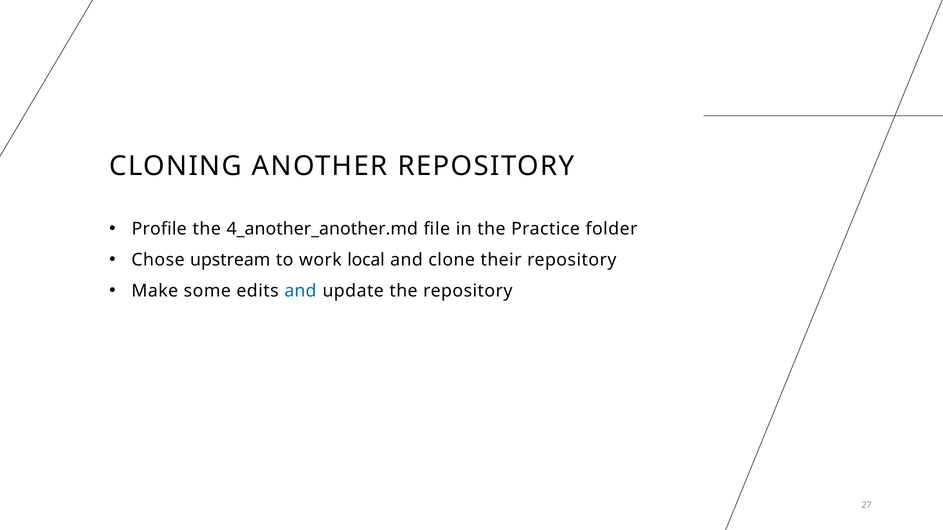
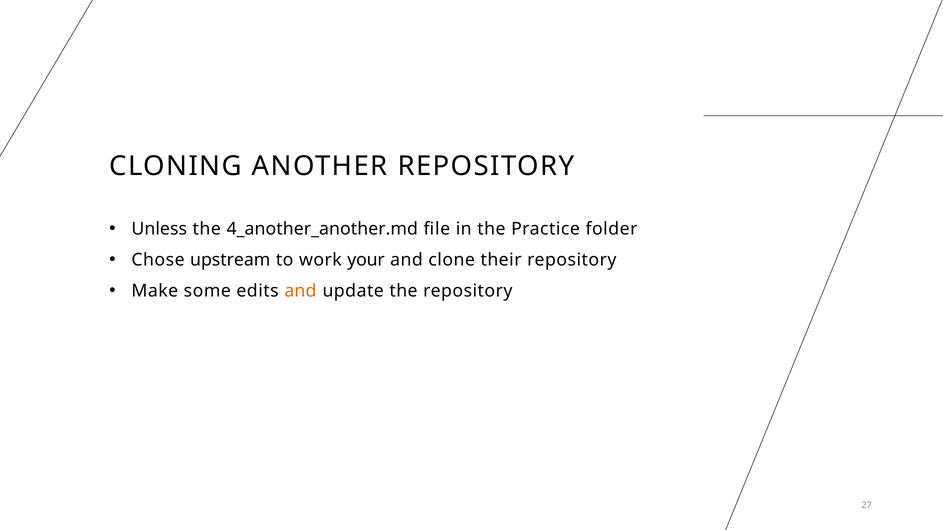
Profile: Profile -> Unless (159, 229)
local: local -> your (366, 260)
and colour: blue -> orange (300, 291)
